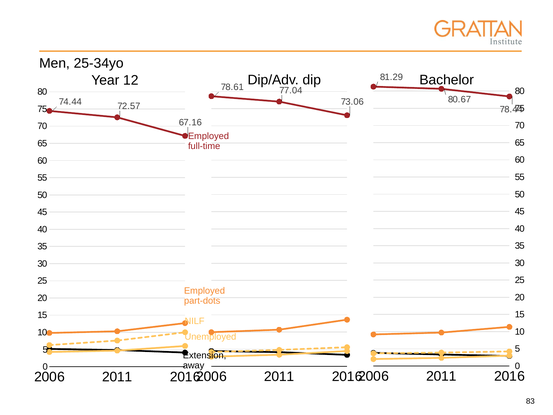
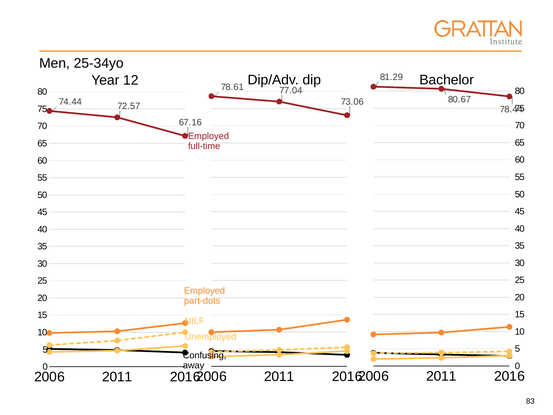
Extension: Extension -> Confusing (205, 355)
